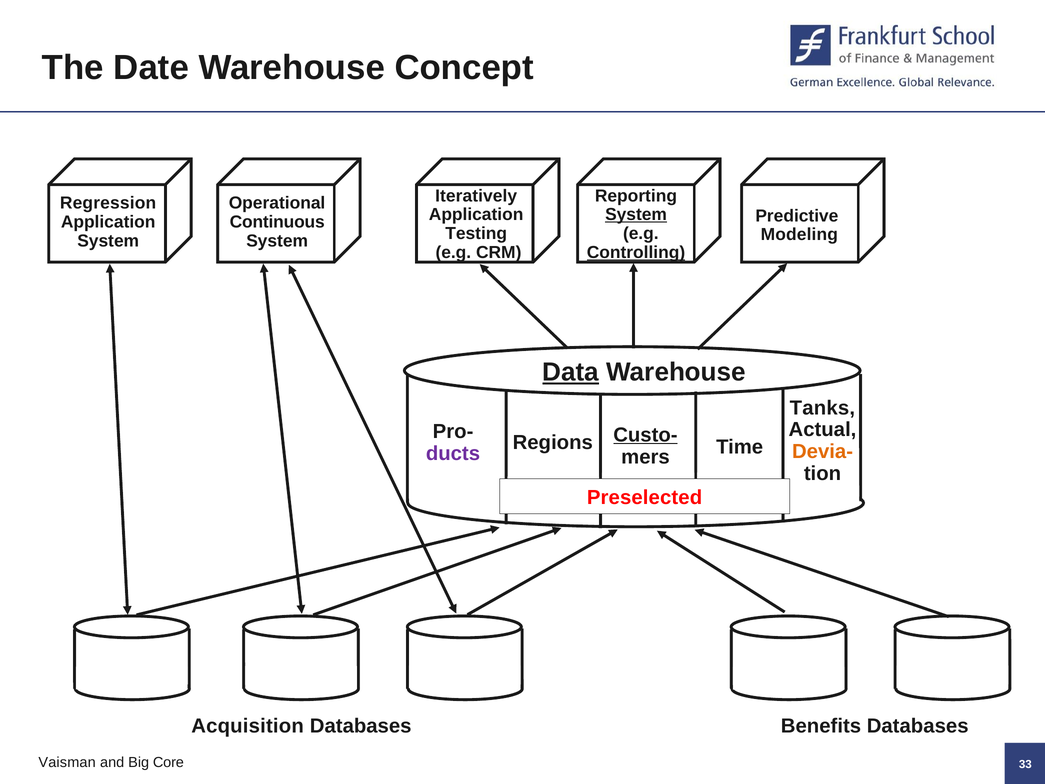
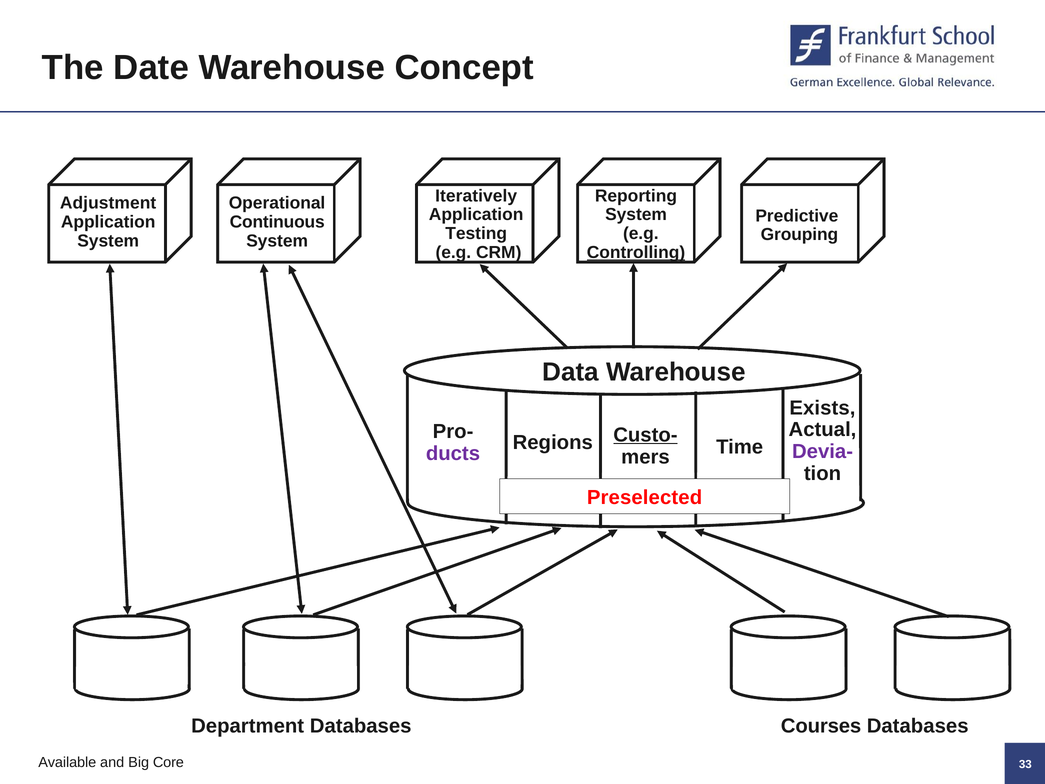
Regression: Regression -> Adjustment (108, 203)
System underline: present -> none (636, 215)
Modeling: Modeling -> Grouping (799, 235)
Data underline: present -> none (571, 372)
Tanks: Tanks -> Exists (822, 408)
Devia- colour: orange -> purple (823, 452)
Acquisition: Acquisition -> Department (248, 726)
Benefits: Benefits -> Courses (821, 726)
Vaisman: Vaisman -> Available (67, 762)
